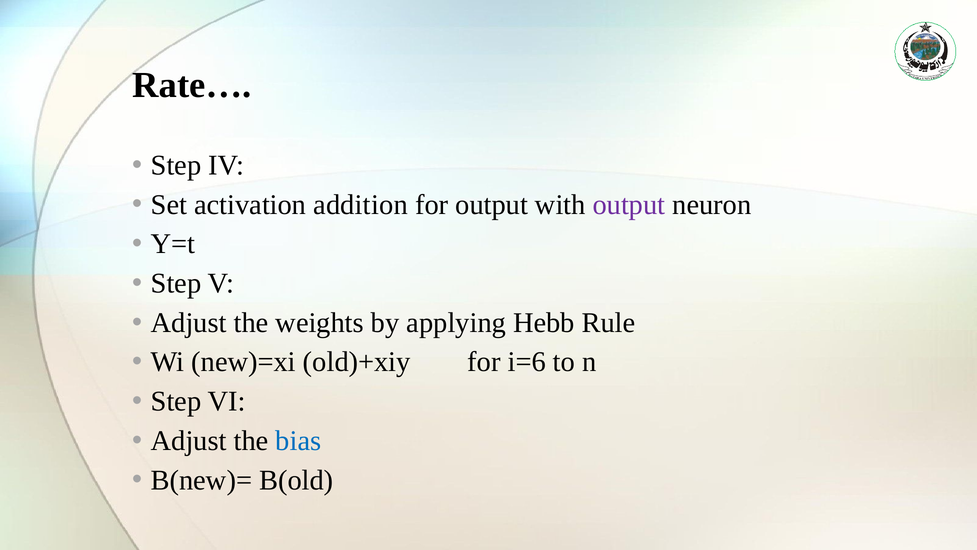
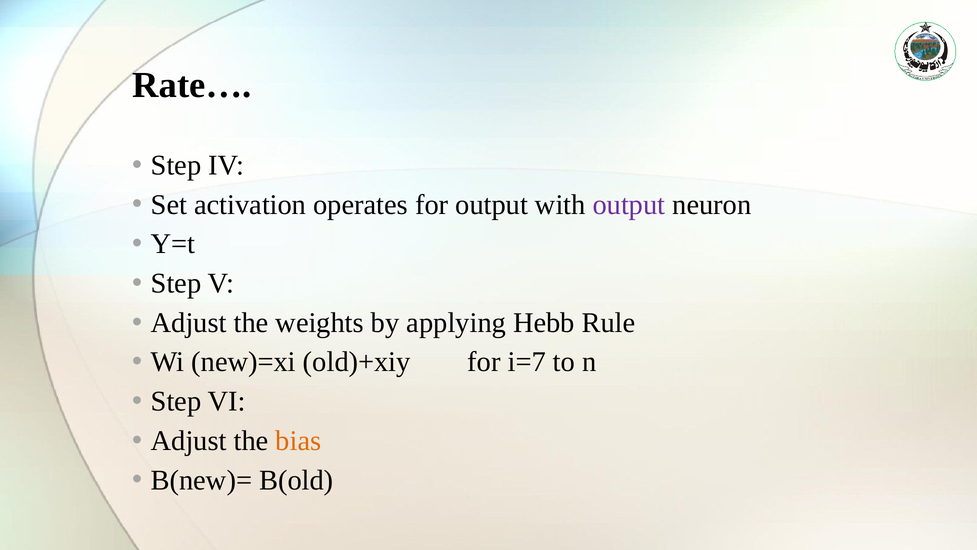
addition: addition -> operates (361, 205)
i=6: i=6 -> i=7 (527, 362)
bias colour: blue -> orange (298, 440)
